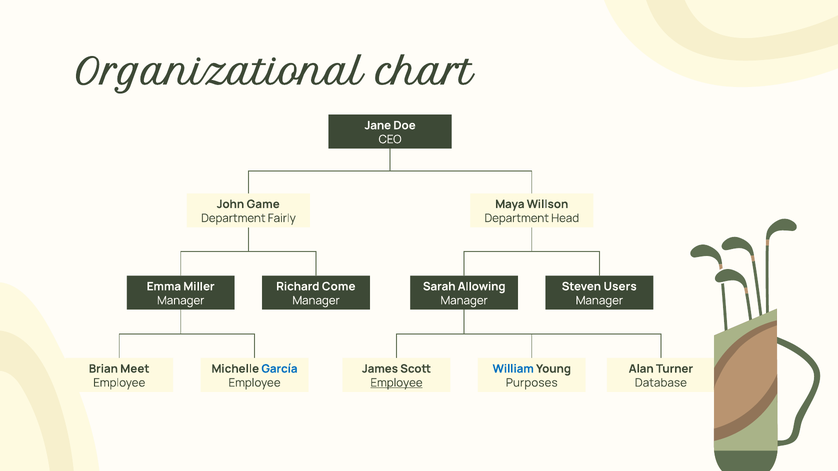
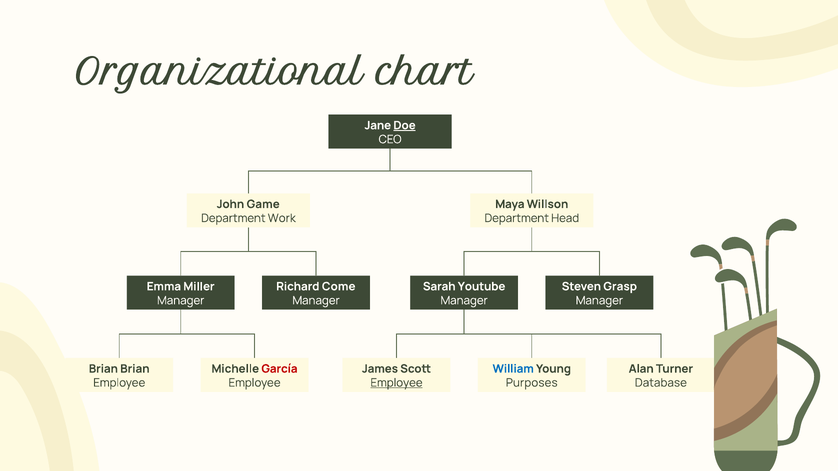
Doe underline: none -> present (405, 126)
Fairly: Fairly -> Work (282, 218)
Allowing: Allowing -> Youtube (482, 287)
Users: Users -> Grasp (620, 287)
Brian Meet: Meet -> Brian (135, 369)
García colour: blue -> red (279, 369)
